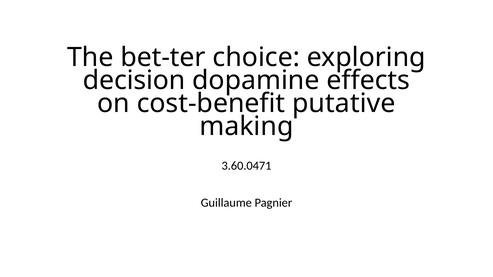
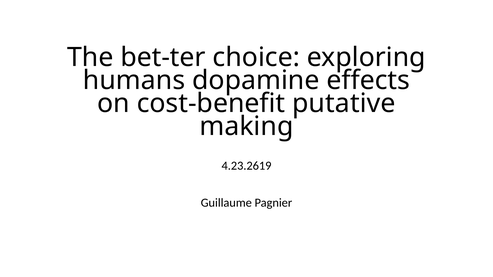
decision: decision -> humans (134, 80)
3.60.0471: 3.60.0471 -> 4.23.2619 (246, 166)
